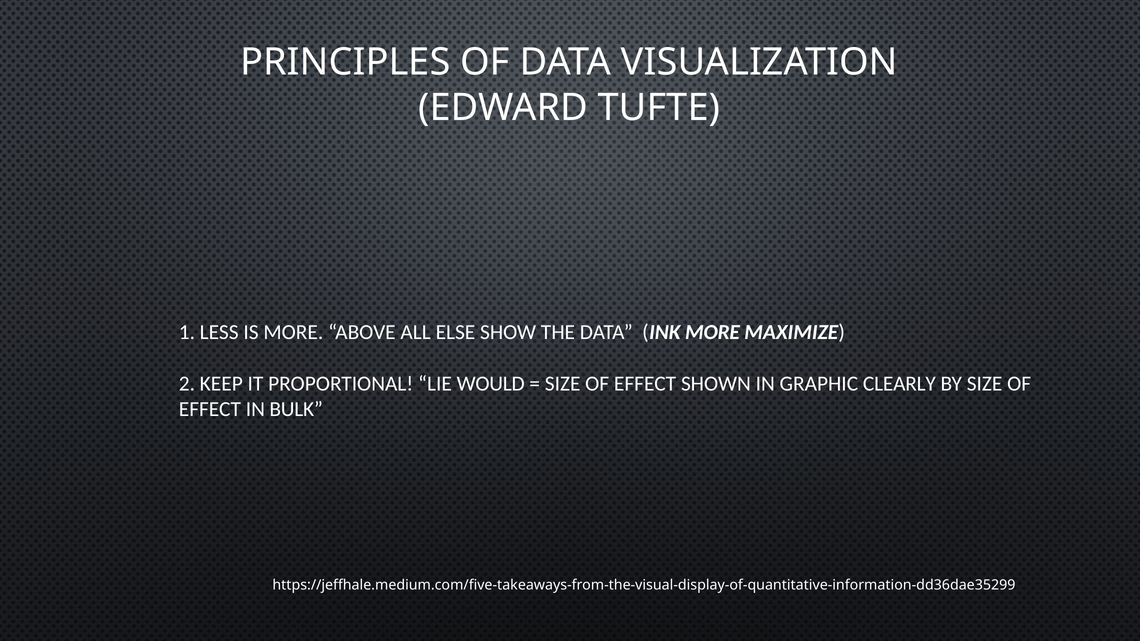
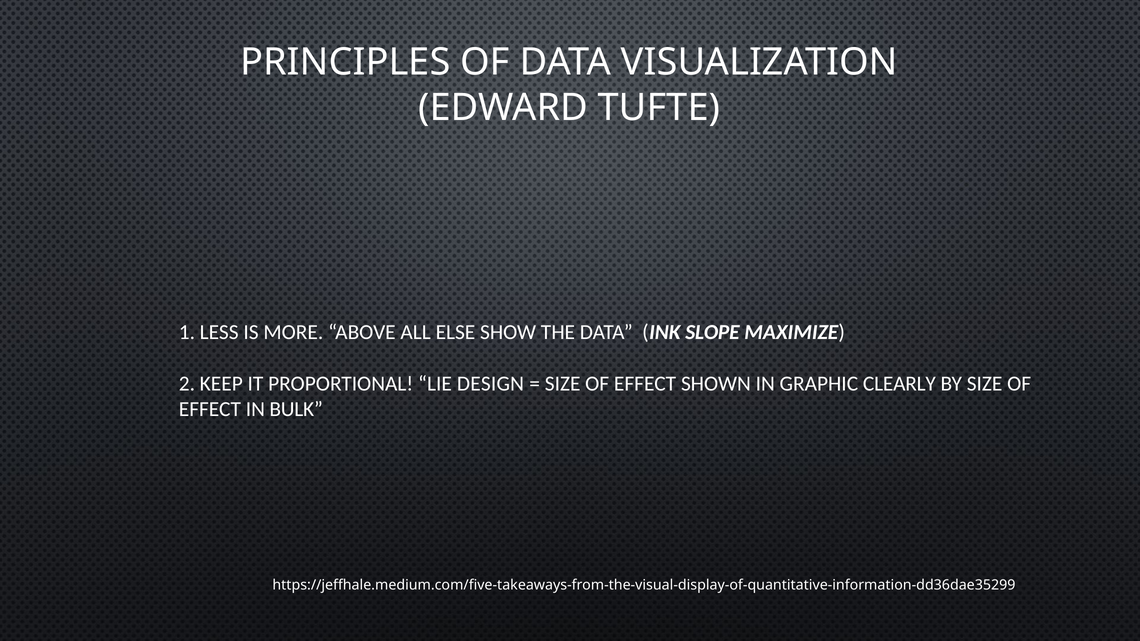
INK MORE: MORE -> SLOPE (712, 332)
WOULD: WOULD -> DESIGN (490, 384)
